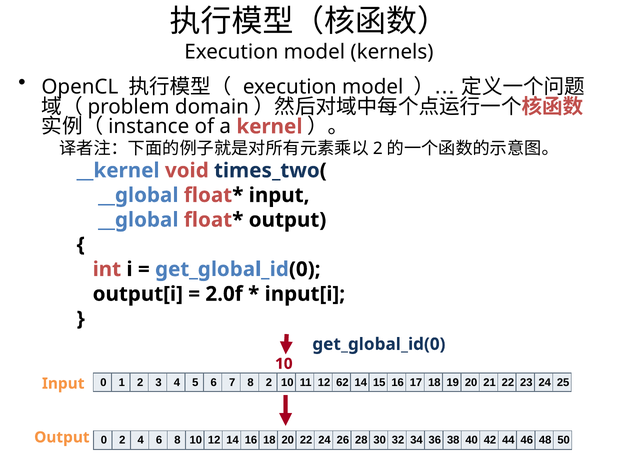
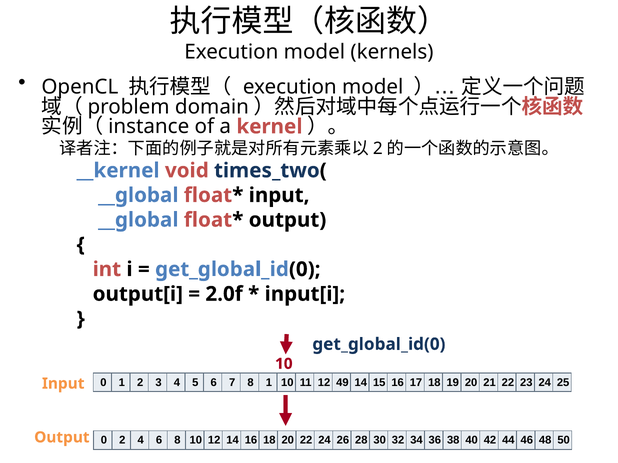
8 2: 2 -> 1 (269, 383)
62: 62 -> 49 (342, 383)
